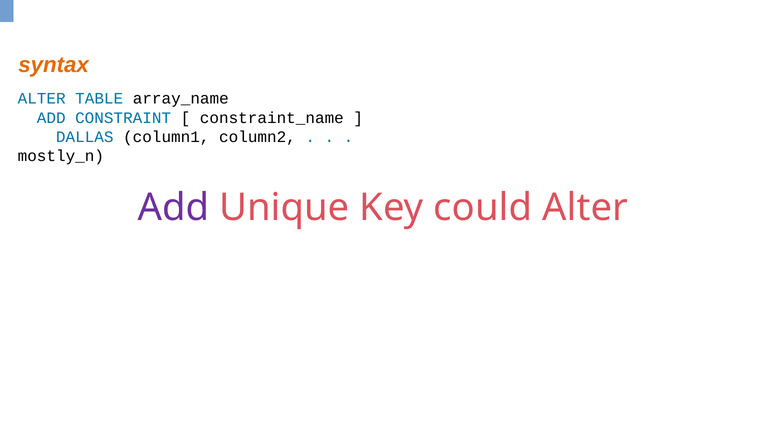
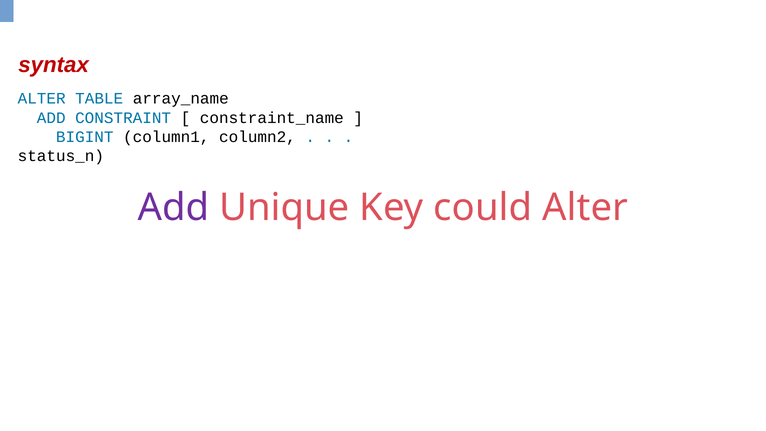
syntax colour: orange -> red (54, 65)
DALLAS: DALLAS -> BIGINT (85, 137)
mostly_n: mostly_n -> status_n (61, 156)
